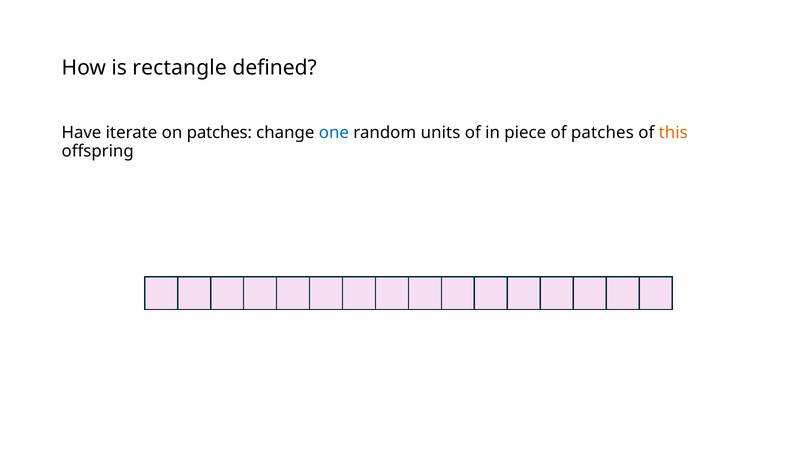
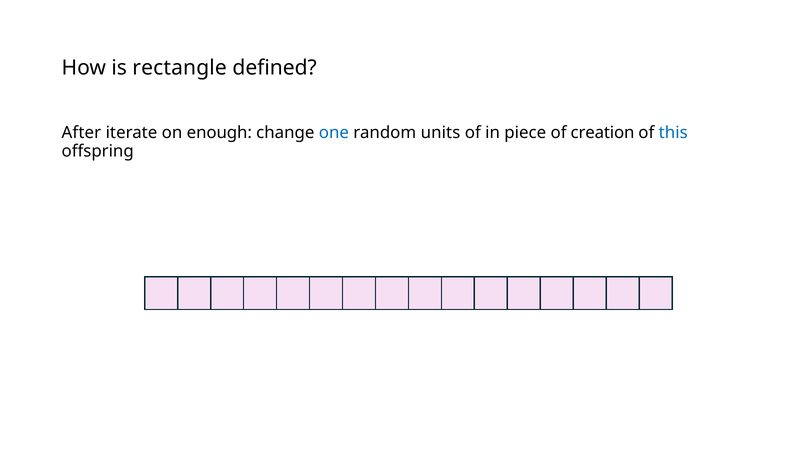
Have: Have -> After (81, 133)
on patches: patches -> enough (219, 133)
of patches: patches -> creation (603, 133)
this colour: orange -> blue (673, 133)
